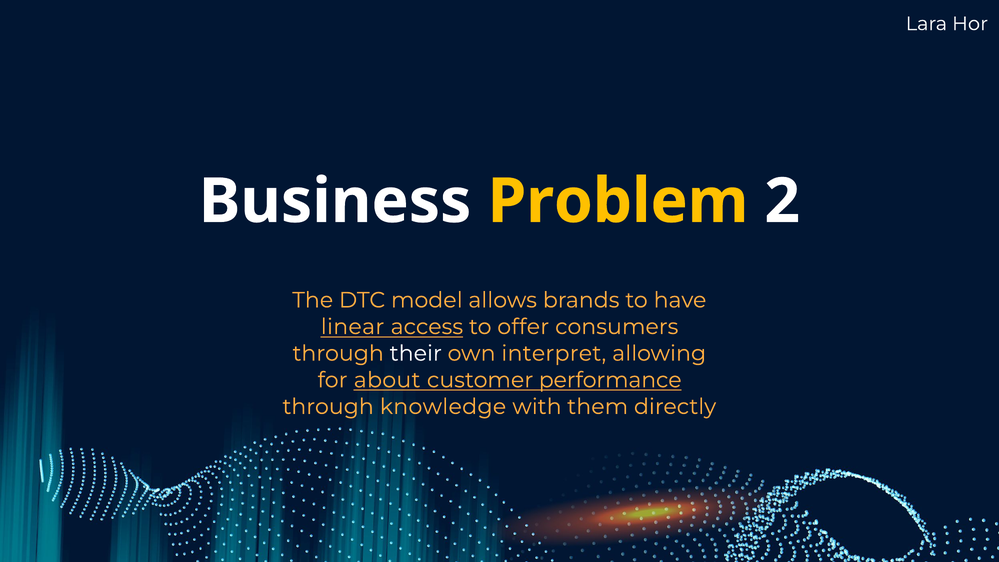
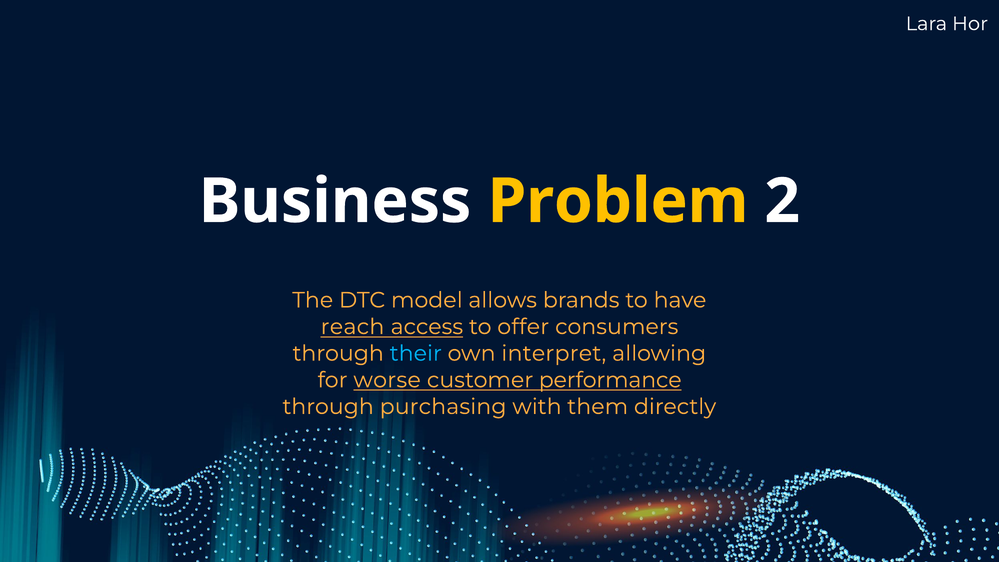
linear: linear -> reach (353, 327)
their colour: white -> light blue (416, 353)
about: about -> worse (387, 380)
knowledge: knowledge -> purchasing (443, 407)
